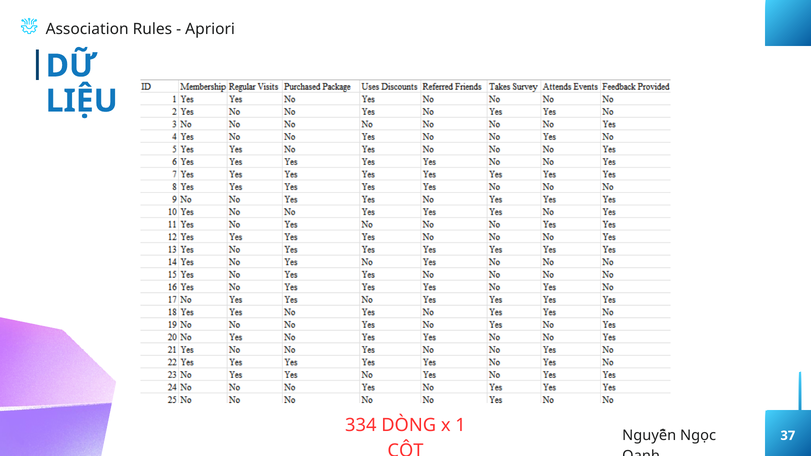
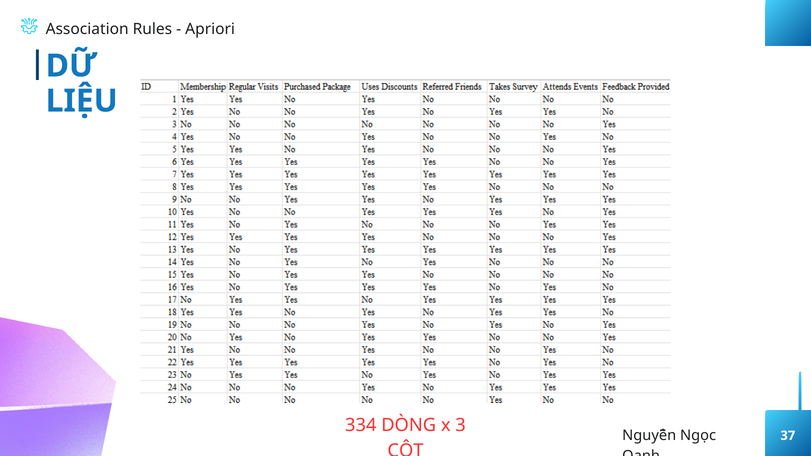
1: 1 -> 3 (461, 425)
